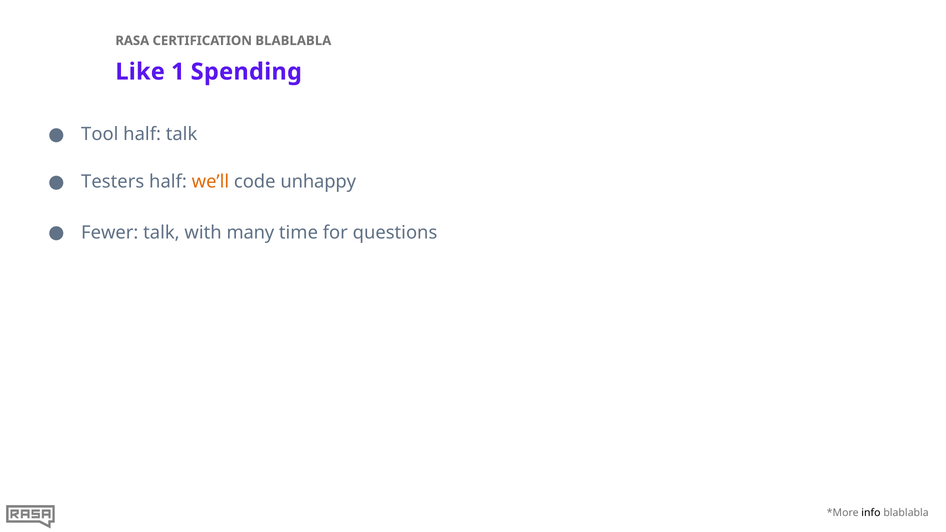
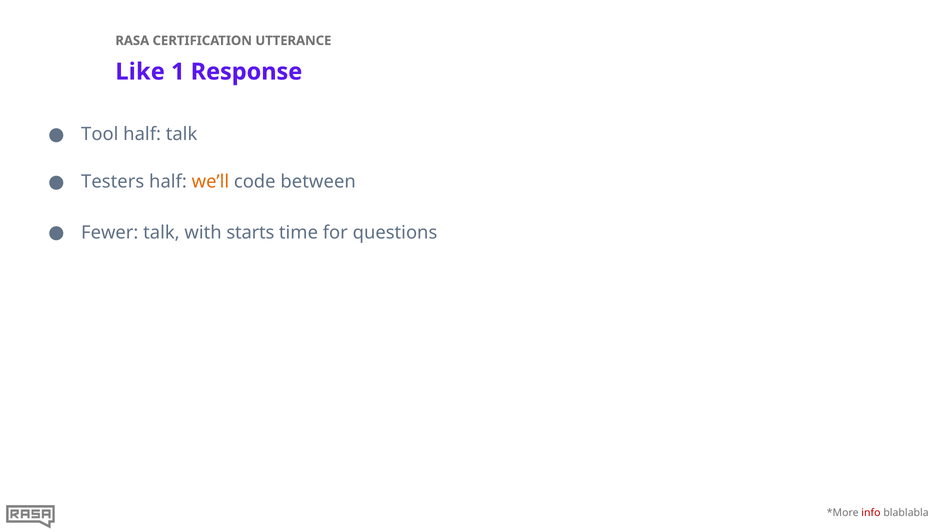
CERTIFICATION BLABLABLA: BLABLABLA -> UTTERANCE (293, 41)
Spending: Spending -> Response (246, 72)
unhappy: unhappy -> between (318, 182)
many: many -> starts (250, 233)
info colour: black -> red (871, 513)
